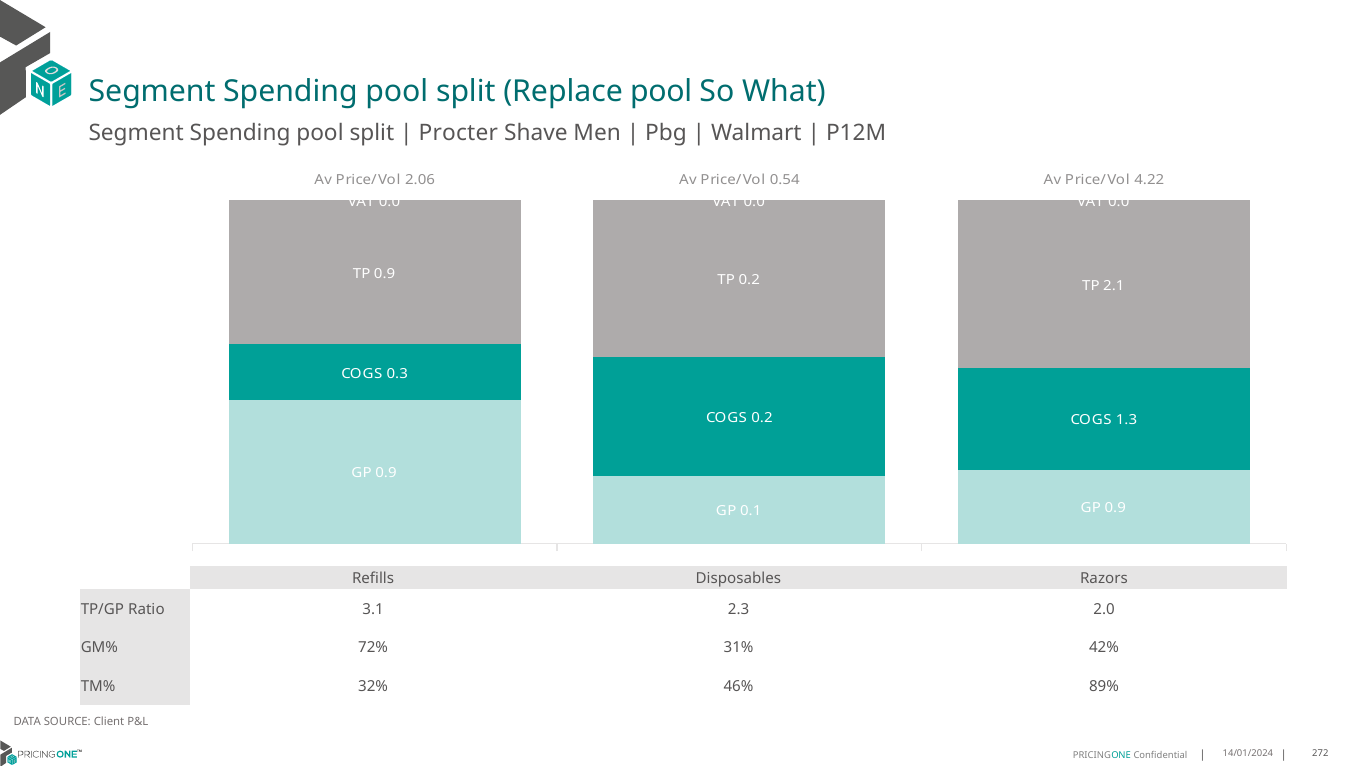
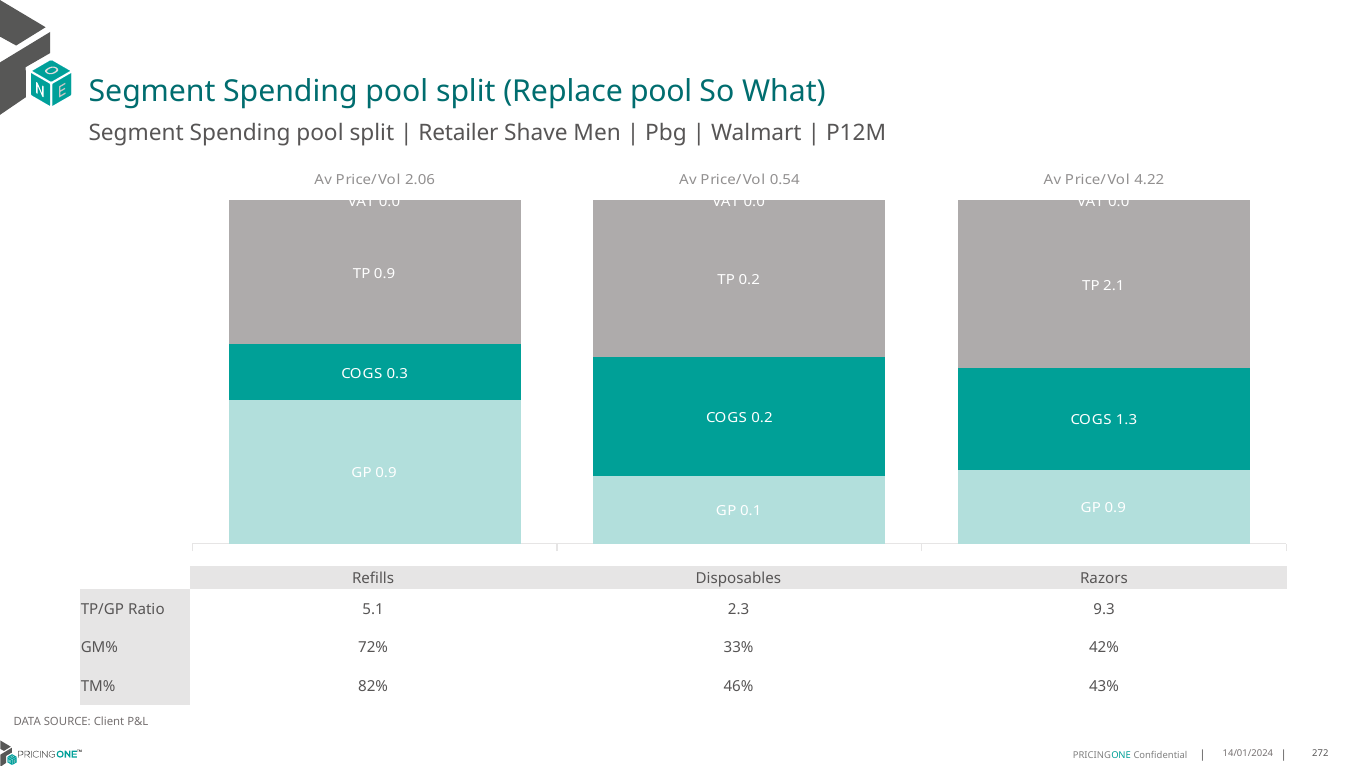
Procter: Procter -> Retailer (458, 133)
3.1: 3.1 -> 5.1 (373, 610)
2.0: 2.0 -> 9.3 (1104, 610)
31%: 31% -> 33% (739, 648)
32%: 32% -> 82% (373, 687)
89%: 89% -> 43% (1104, 687)
